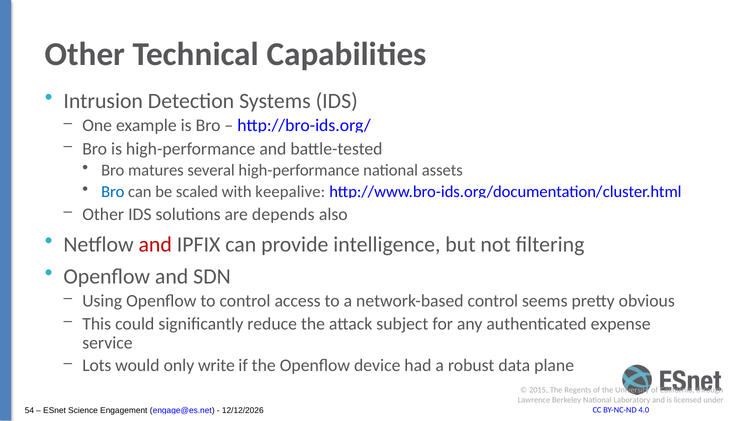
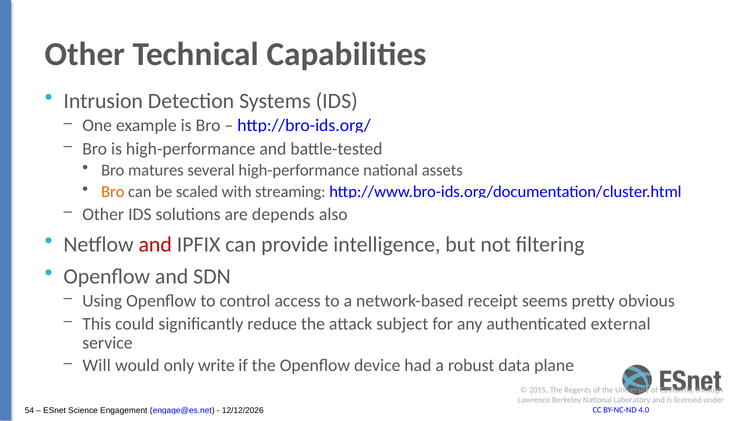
Bro colour: blue -> orange (113, 192)
keepalive: keepalive -> streaming (290, 192)
network-based control: control -> receipt (493, 301)
expense: expense -> external (621, 323)
Lots: Lots -> Will (97, 365)
